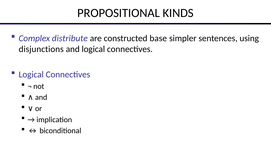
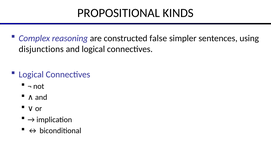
distribute: distribute -> reasoning (70, 38)
base: base -> false (158, 38)
